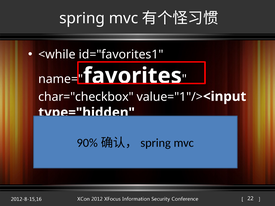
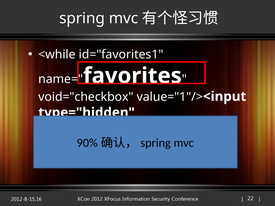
char="checkbox: char="checkbox -> void="checkbox (86, 97)
